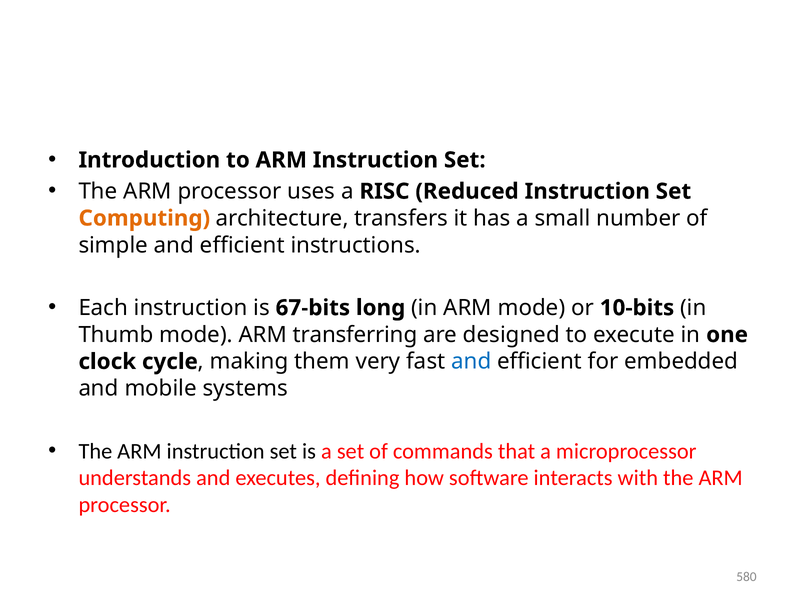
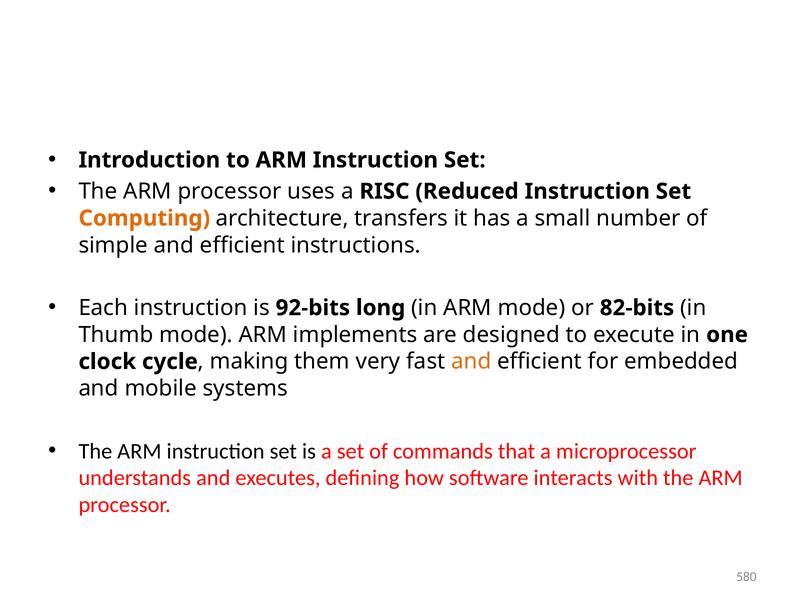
67-bits: 67-bits -> 92-bits (313, 308)
10-bits: 10-bits -> 82-bits (637, 308)
transferring: transferring -> implements (355, 335)
and colour: blue -> orange (471, 361)
